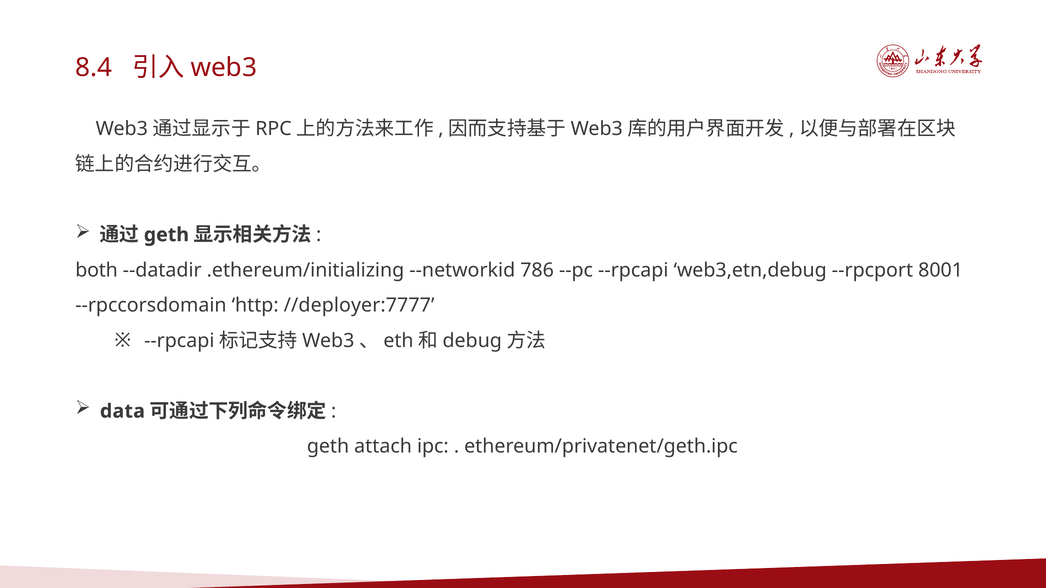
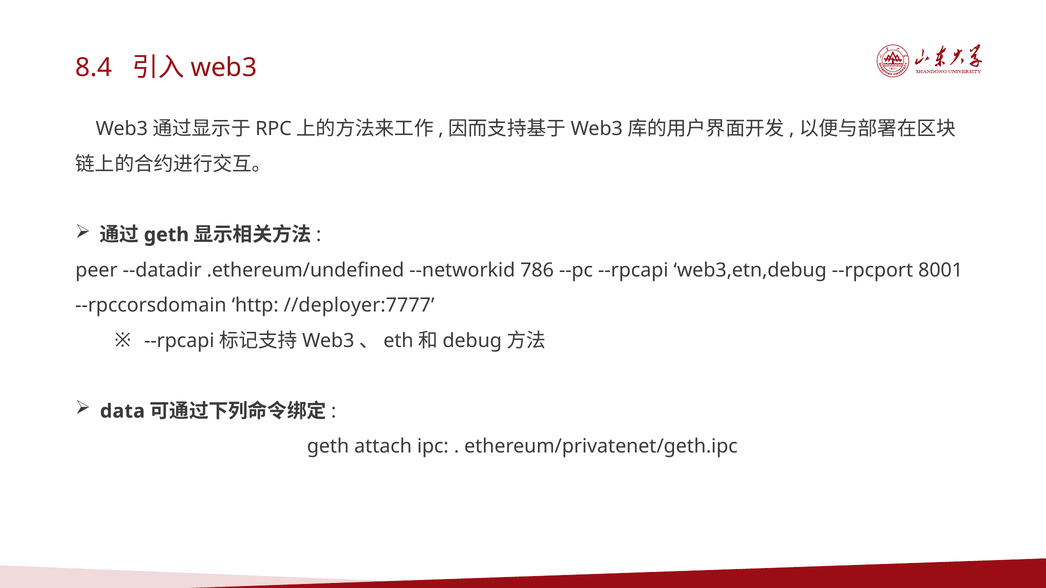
both: both -> peer (96, 270)
.ethereum/initializing: .ethereum/initializing -> .ethereum/undefined (305, 270)
